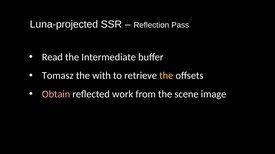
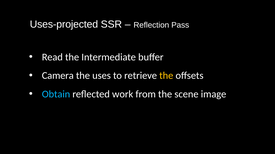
Luna-projected: Luna-projected -> Uses-projected (64, 25)
Tomasz: Tomasz -> Camera (58, 76)
with: with -> uses (102, 76)
Obtain colour: pink -> light blue (56, 94)
